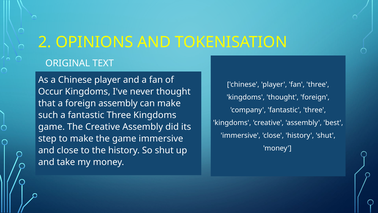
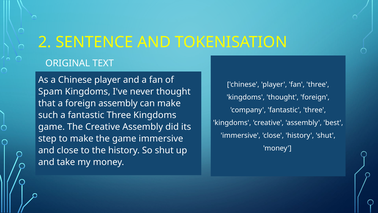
OPINIONS: OPINIONS -> SENTENCE (94, 42)
Occur: Occur -> Spam (50, 91)
